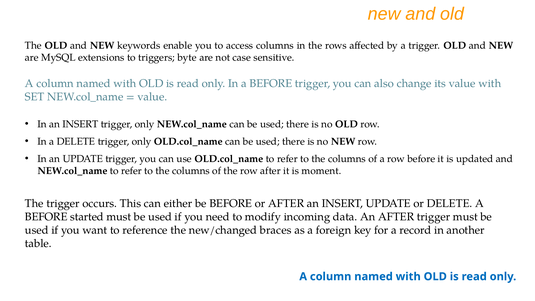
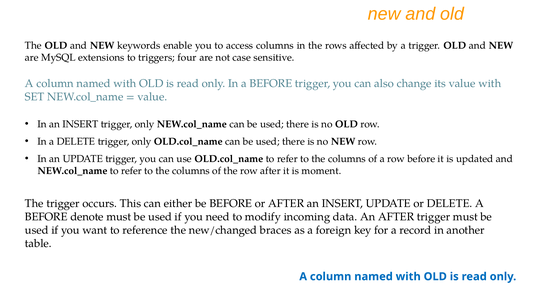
byte: byte -> four (187, 57)
started: started -> denote (87, 217)
